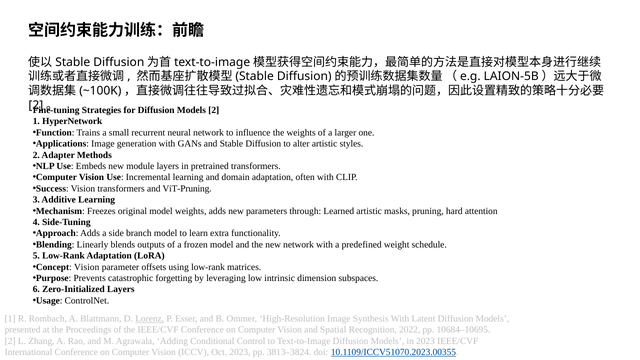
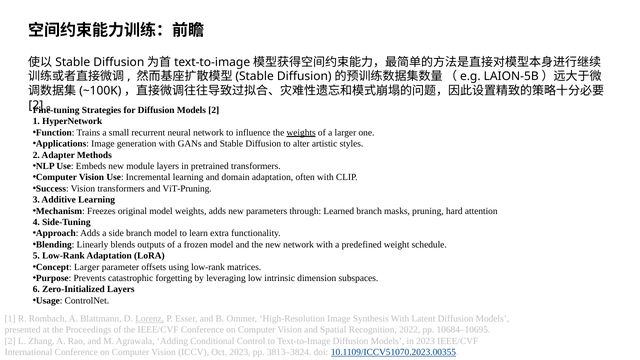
weights underline: none -> present (301, 133)
Learned artistic: artistic -> branch (369, 211)
Concept Vision: Vision -> Larger (87, 267)
